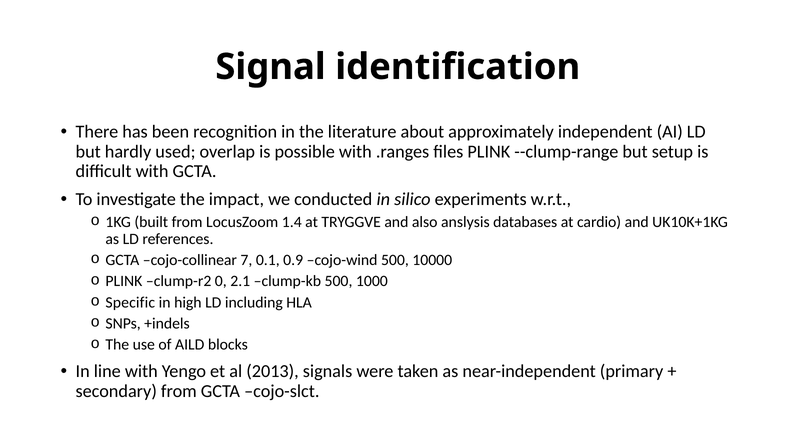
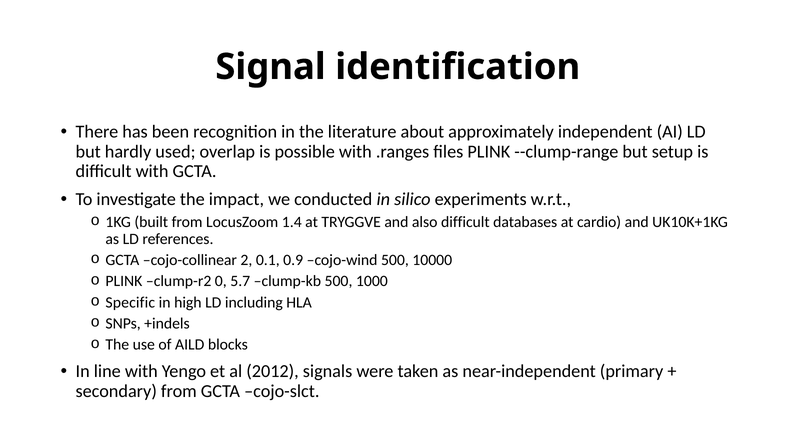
also anslysis: anslysis -> difficult (465, 222)
7: 7 -> 2 (246, 260)
2.1: 2.1 -> 5.7 (240, 281)
2013: 2013 -> 2012 (273, 371)
